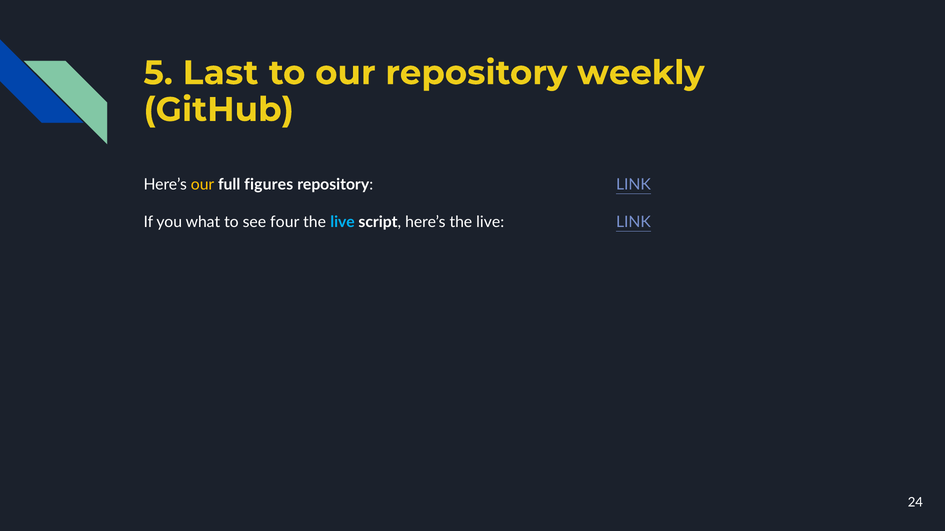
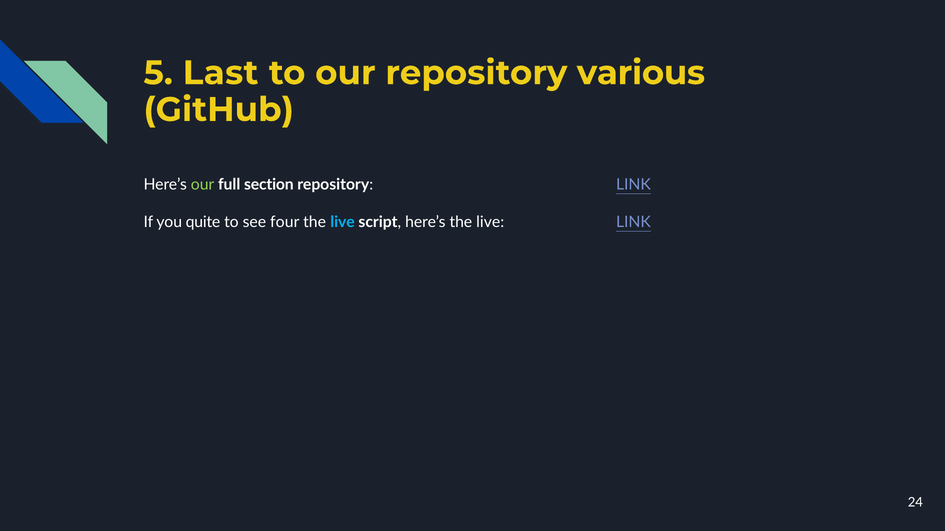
weekly: weekly -> various (641, 73)
our colour: yellow -> light green (203, 185)
figures: figures -> section (269, 185)
what: what -> quite (203, 222)
